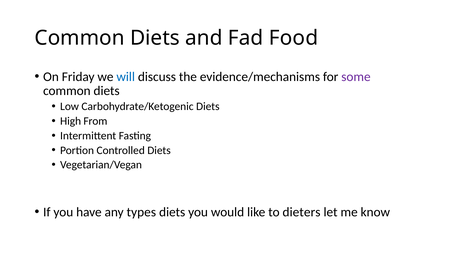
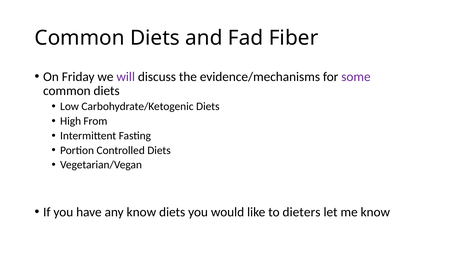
Food: Food -> Fiber (293, 38)
will colour: blue -> purple (126, 77)
any types: types -> know (141, 212)
